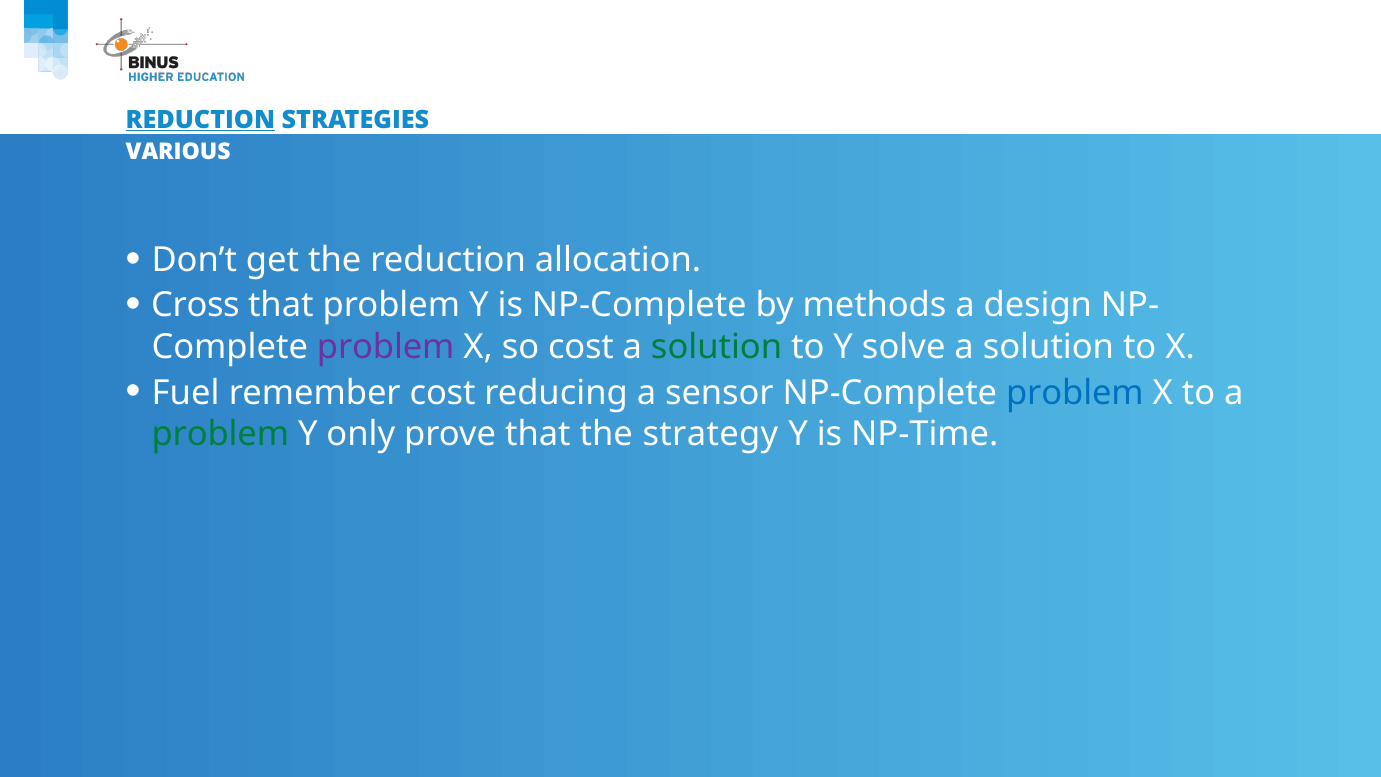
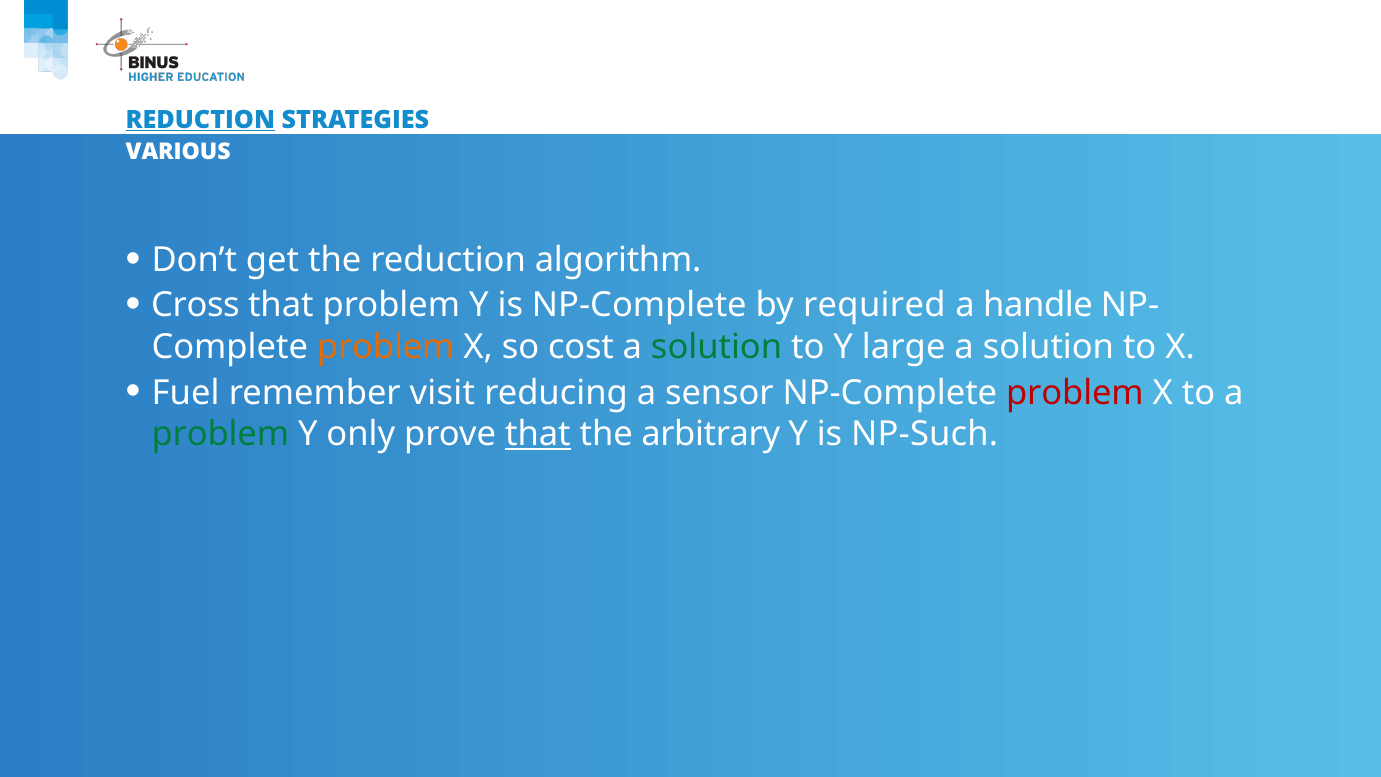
allocation: allocation -> algorithm (618, 260)
methods: methods -> required (874, 305)
design: design -> handle (1038, 305)
problem colour: purple -> orange (386, 347)
solve: solve -> large (904, 347)
remember cost: cost -> visit (442, 393)
problem colour: blue -> red (1075, 393)
that underline: none -> present (538, 434)
strategy: strategy -> arbitrary (711, 434)
NP-Time: NP-Time -> NP-Such (925, 434)
